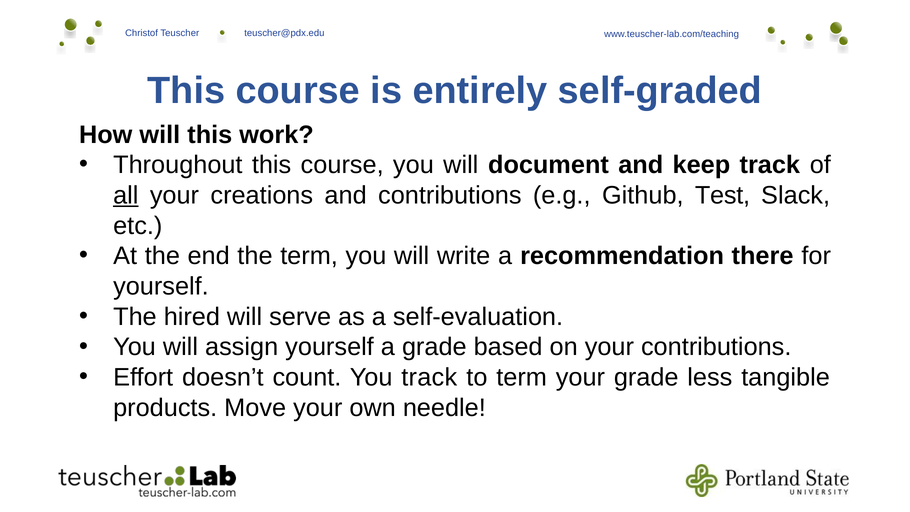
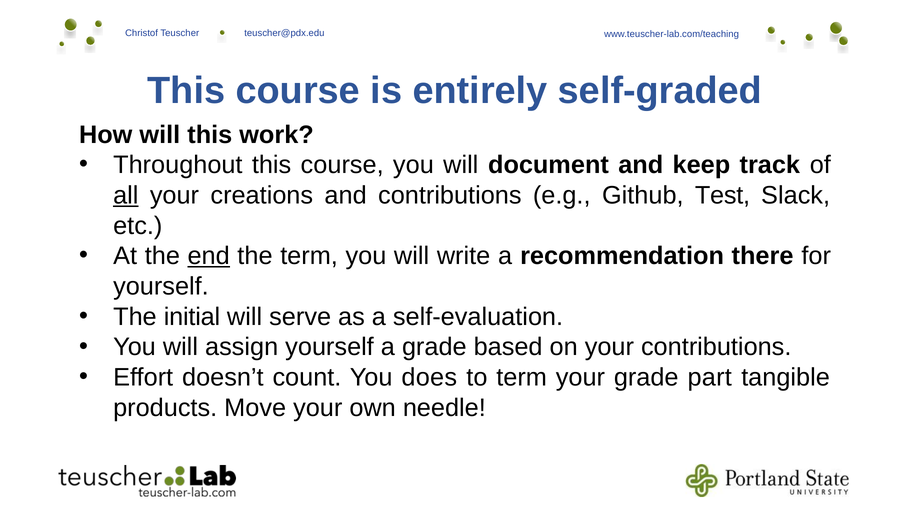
end underline: none -> present (209, 256)
hired: hired -> initial (192, 317)
You track: track -> does (429, 377)
less: less -> part (710, 377)
